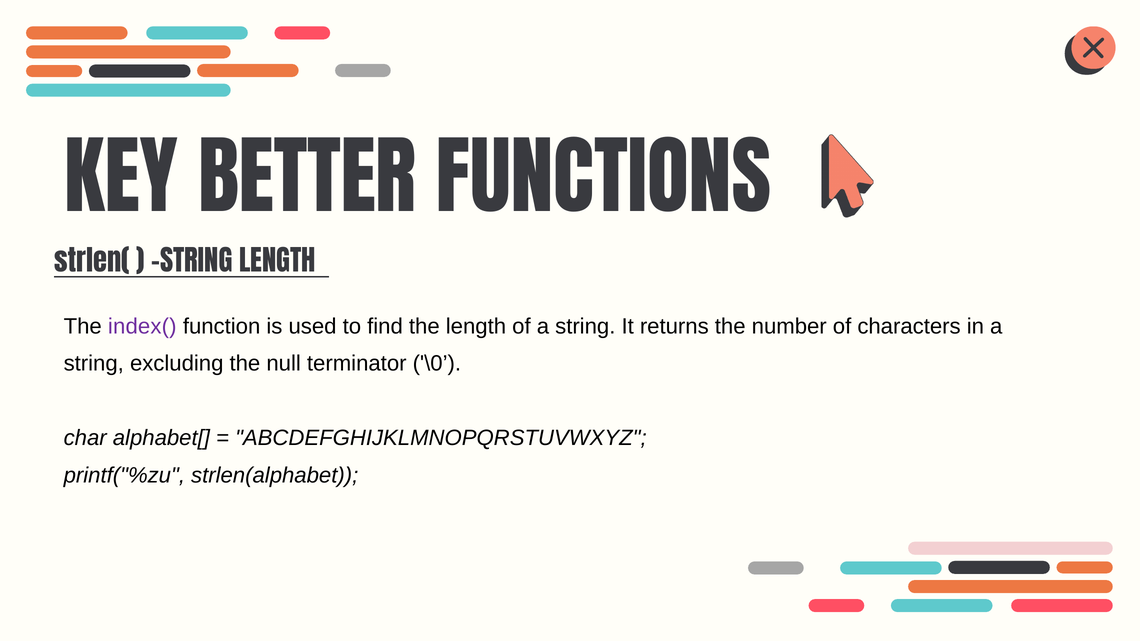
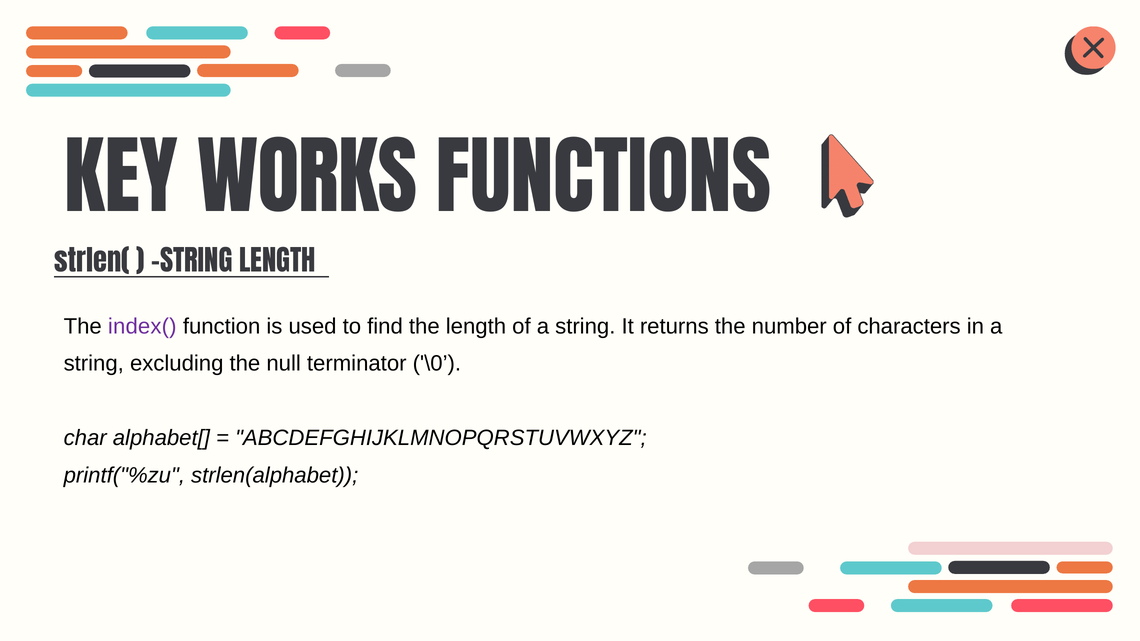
BETTER: BETTER -> WORKS (307, 183)
